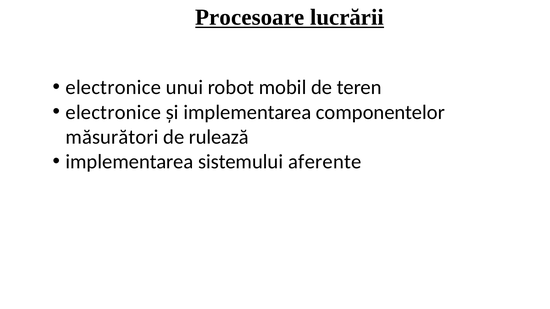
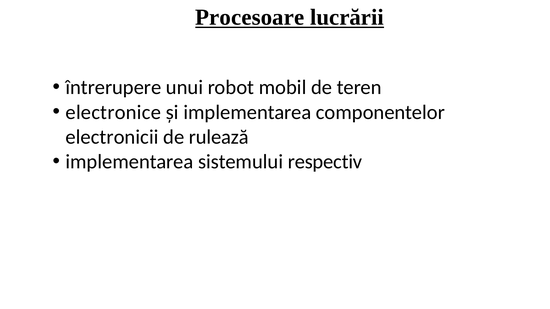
electronice: electronice -> întrerupere (113, 88)
măsurători: măsurători -> electronicii (112, 137)
aferente: aferente -> respectiv (325, 162)
